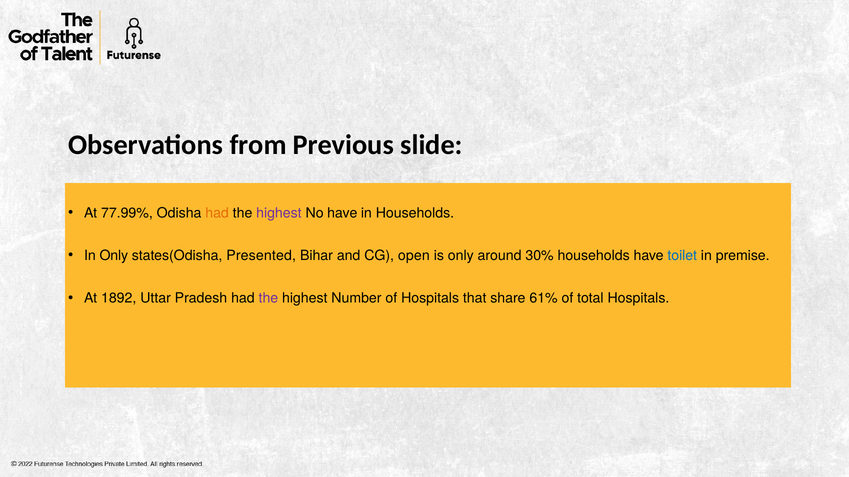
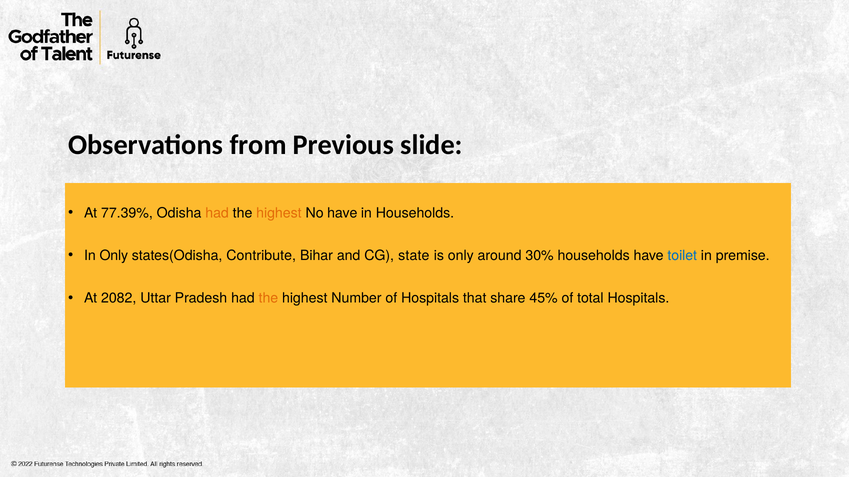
77.99%: 77.99% -> 77.39% (127, 213)
highest colour: purple -> orange (279, 213)
Presented: Presented -> Contribute (261, 256)
open: open -> state (414, 256)
1892: 1892 -> 2082 (119, 299)
the colour: purple -> orange (268, 299)
61%: 61% -> 45% (544, 299)
